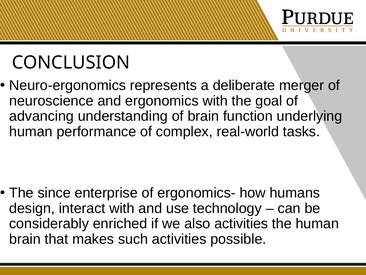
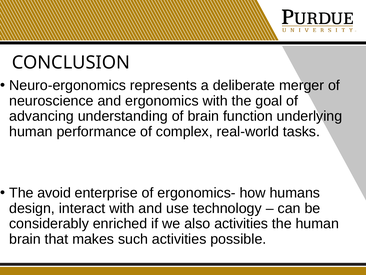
since: since -> avoid (54, 193)
